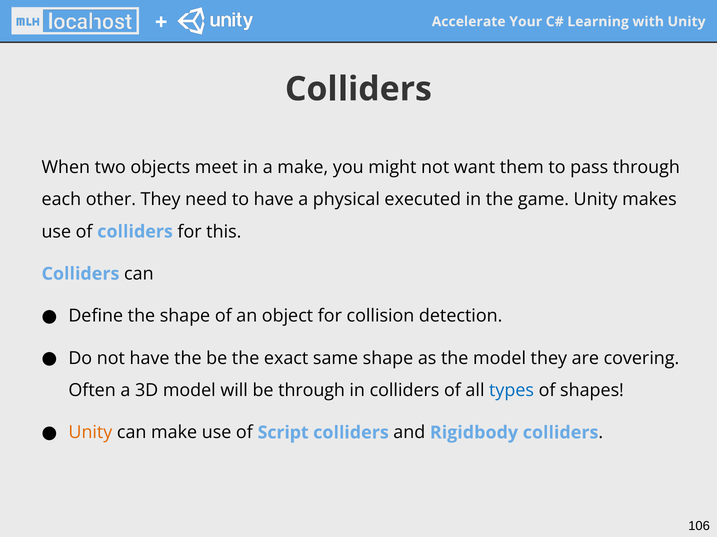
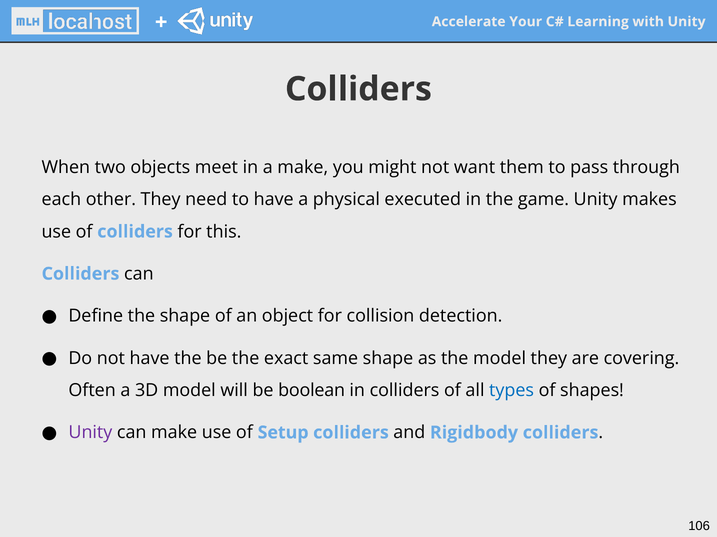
be through: through -> boolean (312, 391)
Unity colour: orange -> purple (90, 433)
Script: Script -> Setup (283, 433)
